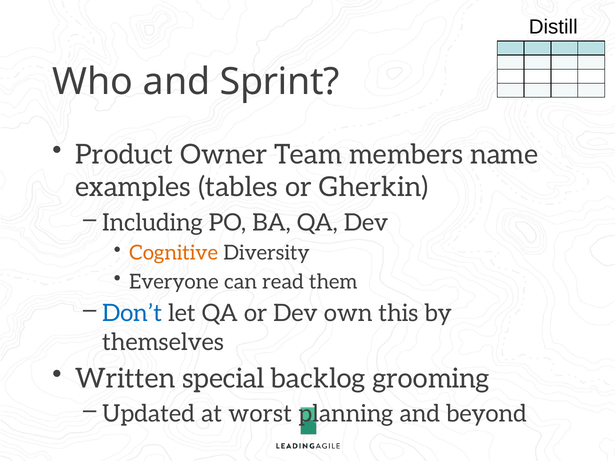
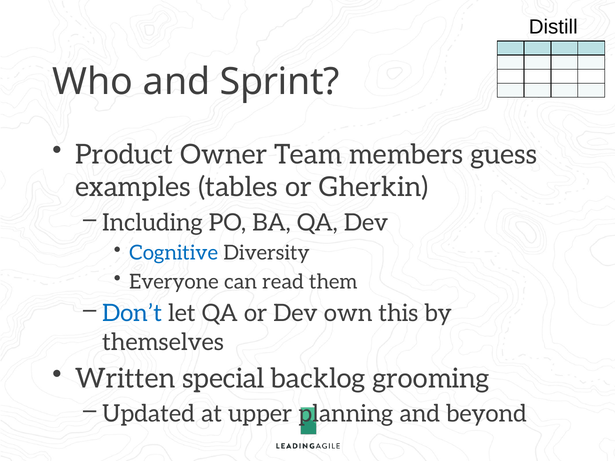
name: name -> guess (504, 155)
Cognitive colour: orange -> blue (174, 253)
worst: worst -> upper (260, 414)
